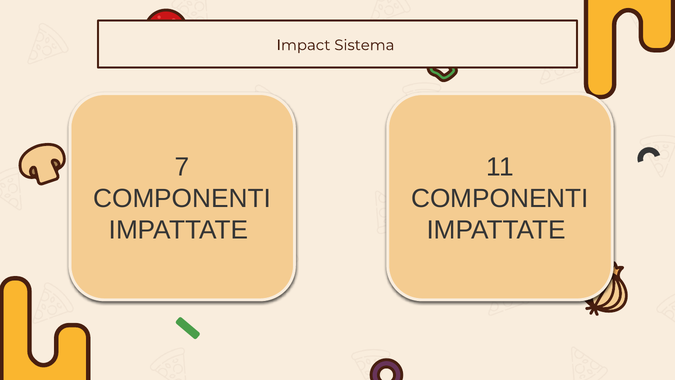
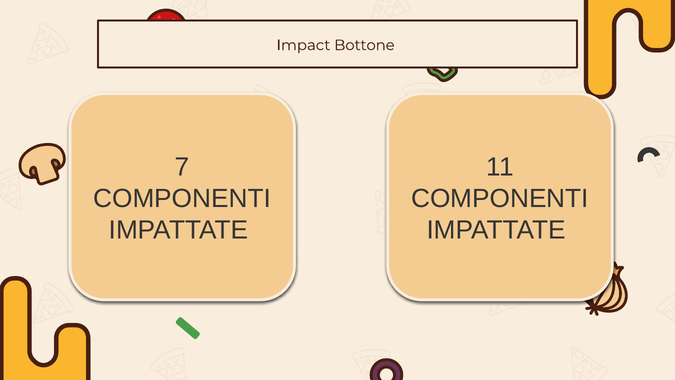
Sistema: Sistema -> Bottone (364, 45)
